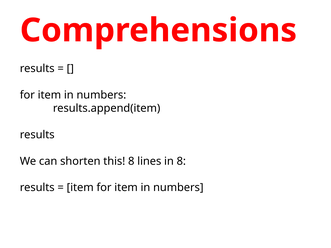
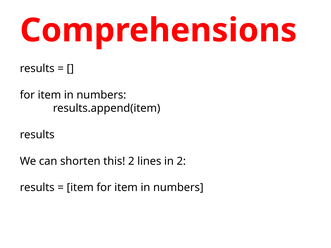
this 8: 8 -> 2 (131, 161)
in 8: 8 -> 2 (181, 161)
